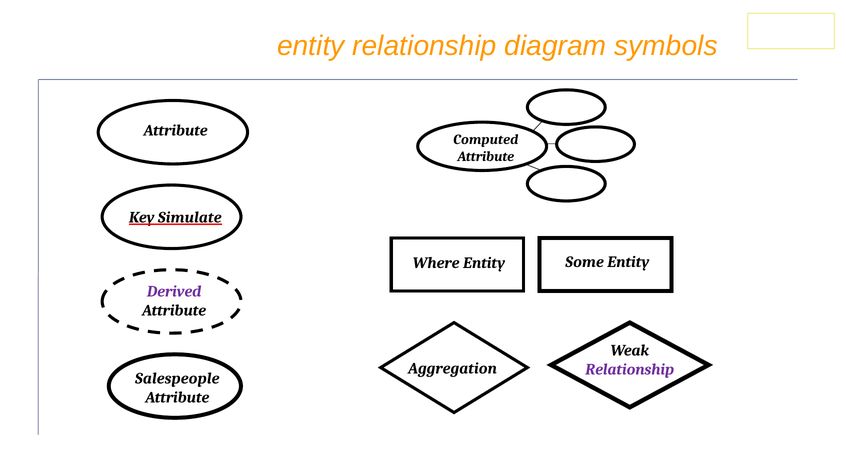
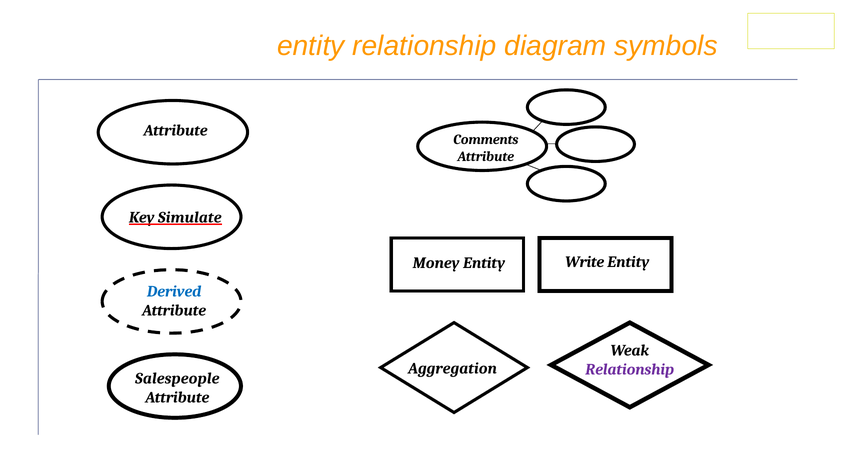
Computed: Computed -> Comments (486, 140)
Some: Some -> Write (585, 262)
Where: Where -> Money (436, 263)
Derived colour: purple -> blue (174, 291)
